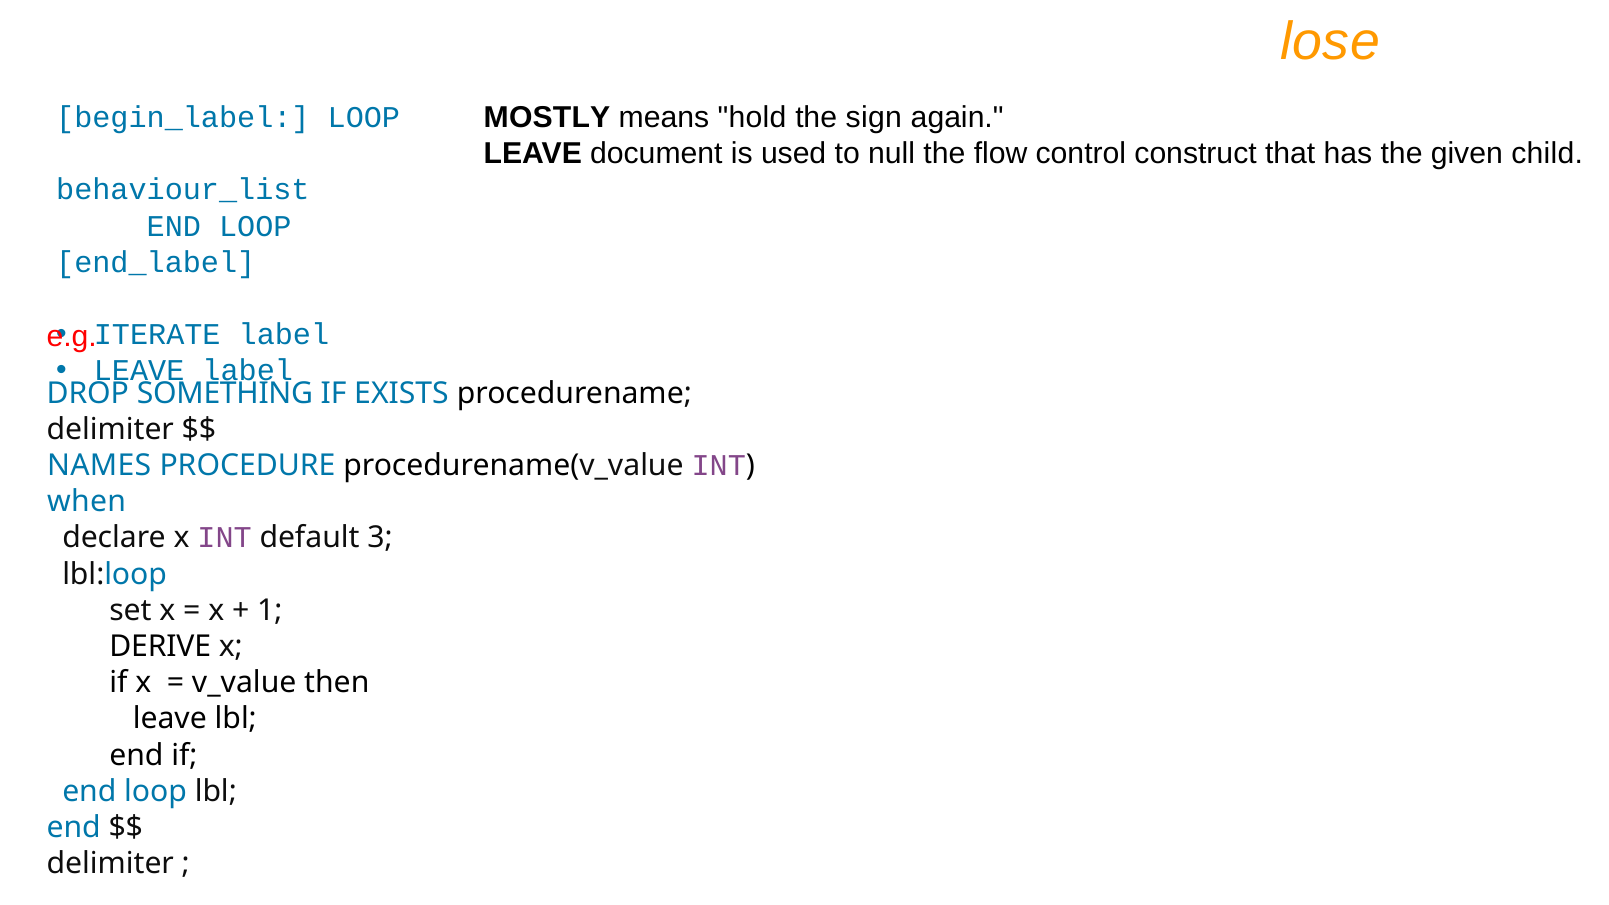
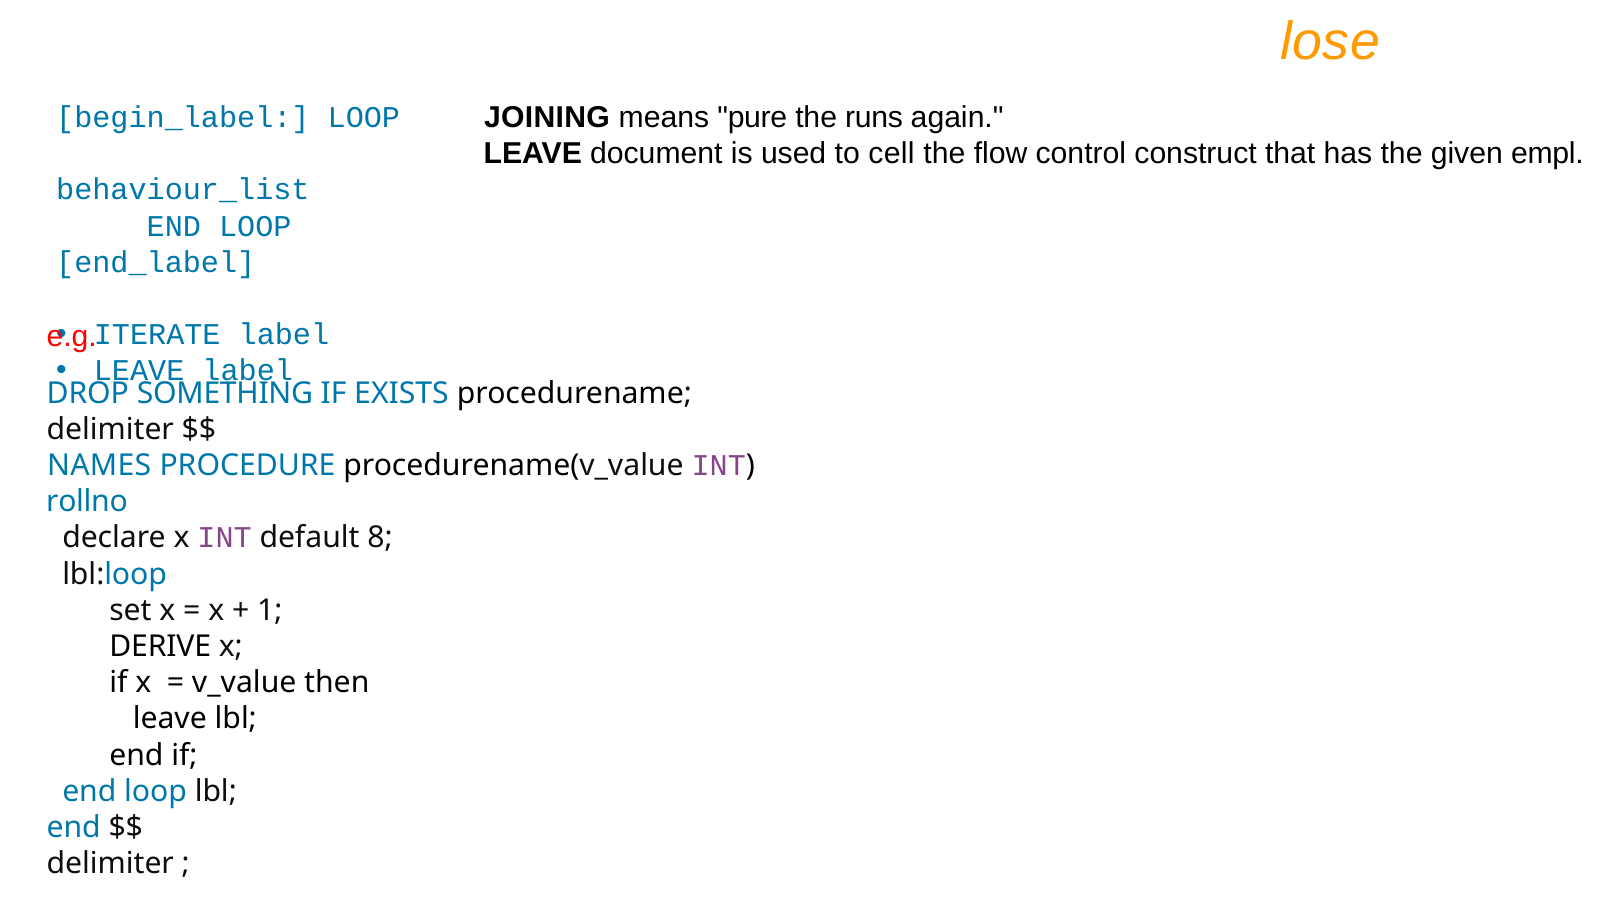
MOSTLY: MOSTLY -> JOINING (547, 118)
hold: hold -> pure (752, 118)
sign: sign -> runs (874, 118)
null: null -> cell (891, 154)
child: child -> empl (1547, 154)
when: when -> rollno (87, 502)
3: 3 -> 8 (380, 538)
